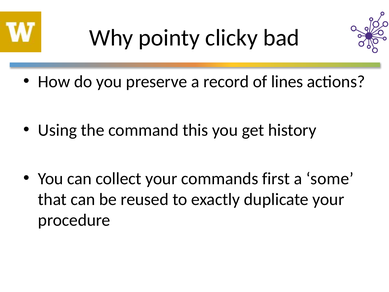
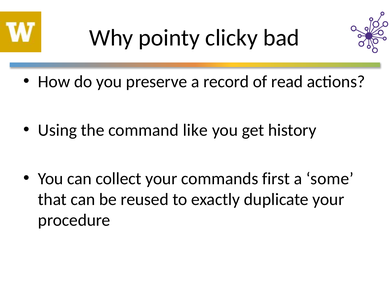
lines: lines -> read (287, 82)
this: this -> like (195, 130)
